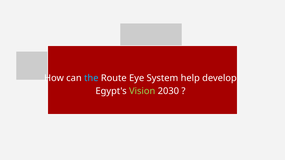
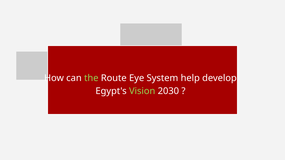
the colour: light blue -> light green (91, 78)
